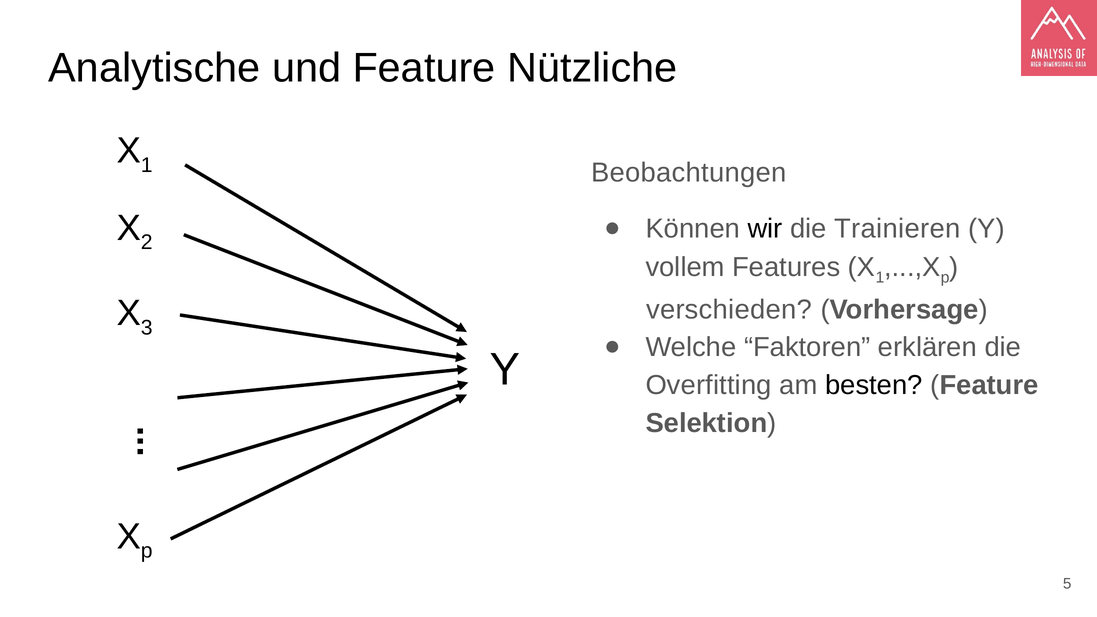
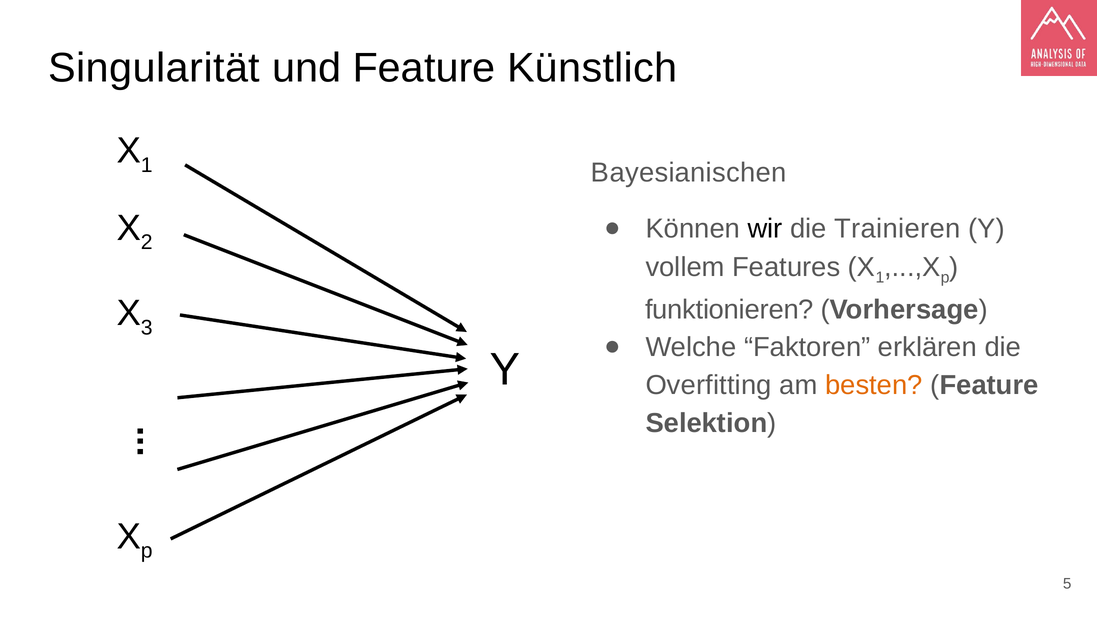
Analytische: Analytische -> Singularität (154, 68)
Nützliche: Nützliche -> Künstlich (592, 68)
Beobachtungen: Beobachtungen -> Bayesianischen (689, 173)
verschieden: verschieden -> funktionieren (729, 310)
besten colour: black -> orange (874, 385)
